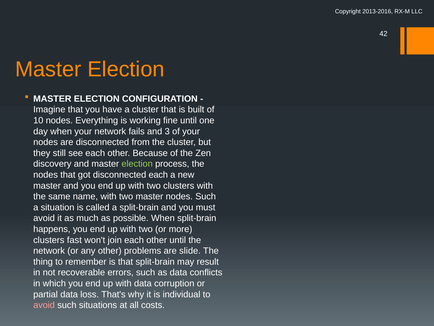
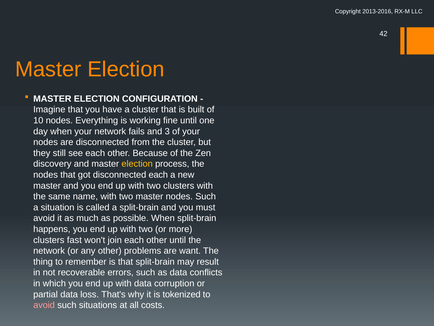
election colour: light green -> yellow (137, 164)
slide: slide -> want (190, 251)
individual: individual -> tokenized (182, 294)
